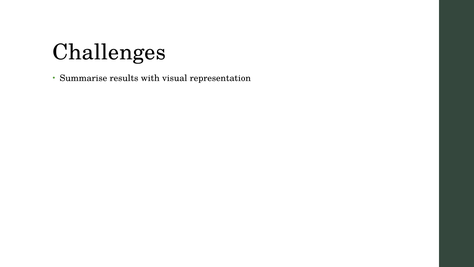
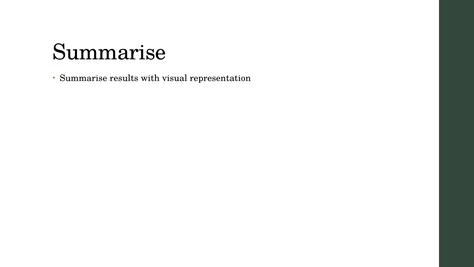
Challenges: Challenges -> Summarise (109, 52)
